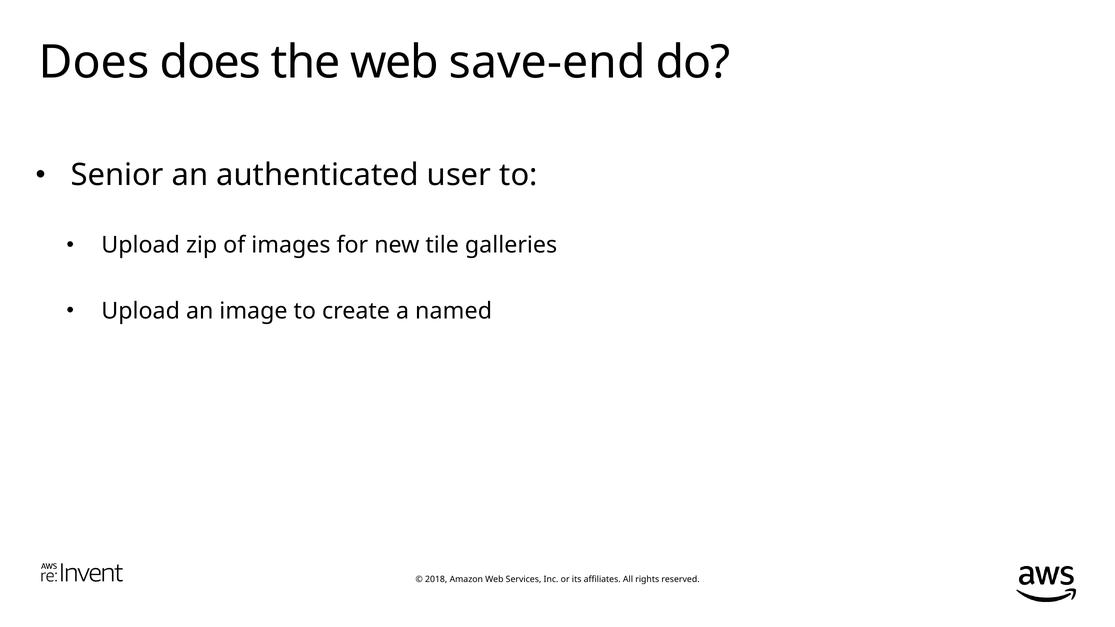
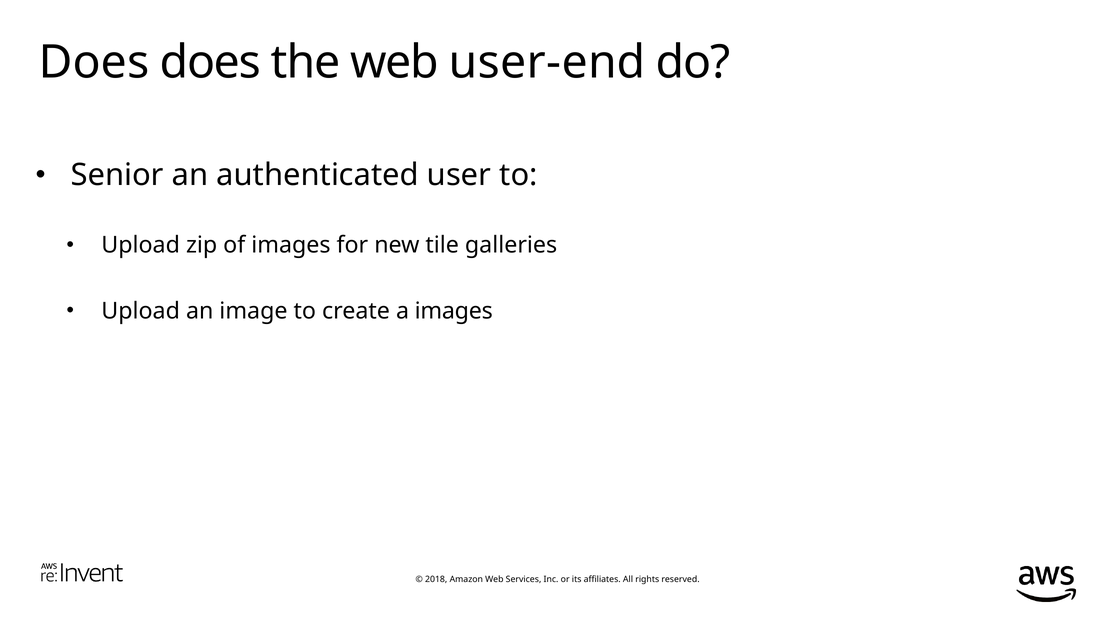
save-end: save-end -> user-end (547, 62)
a named: named -> images (454, 311)
